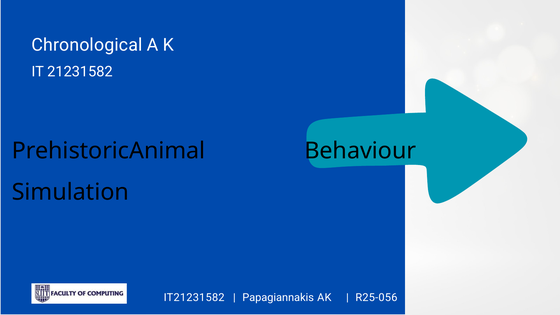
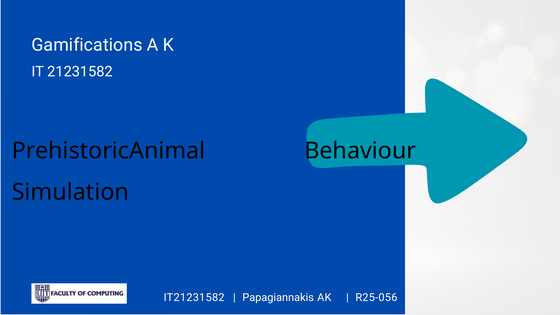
Chronological: Chronological -> Gamifications (87, 45)
